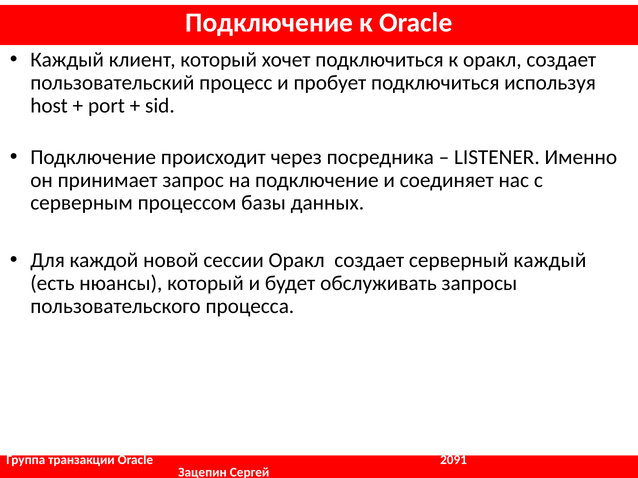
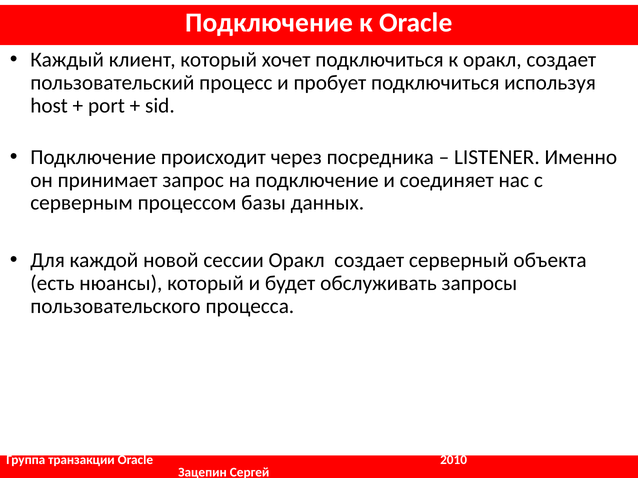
серверный каждый: каждый -> объекта (550, 260)
2091: 2091 -> 2010 (454, 460)
